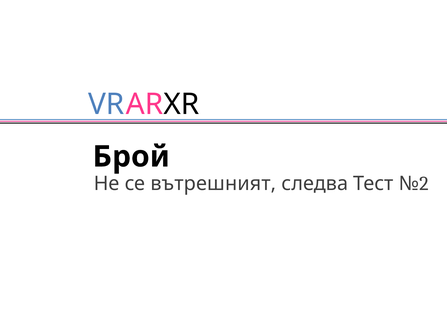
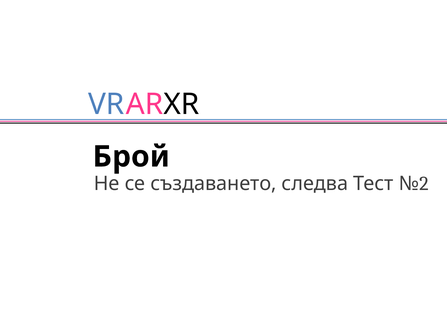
вътрешният: вътрешният -> създаването (213, 183)
